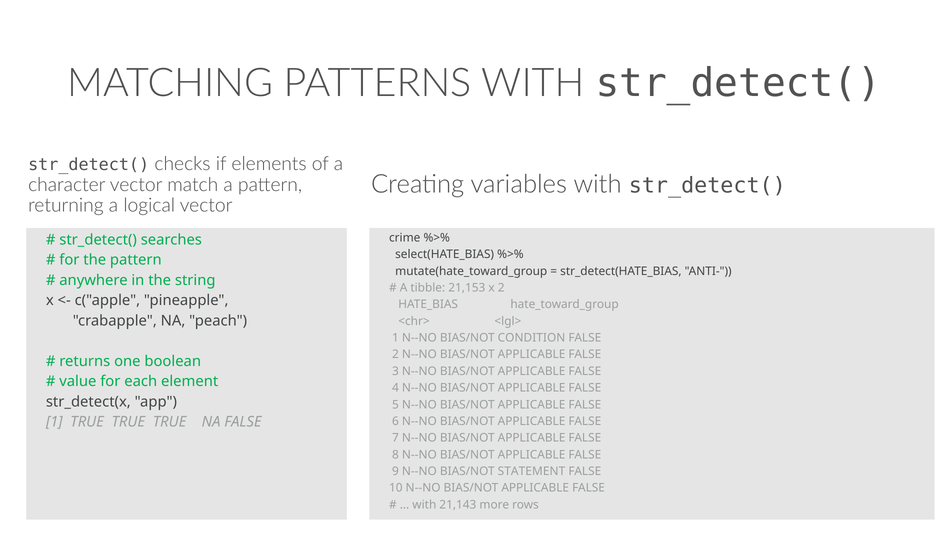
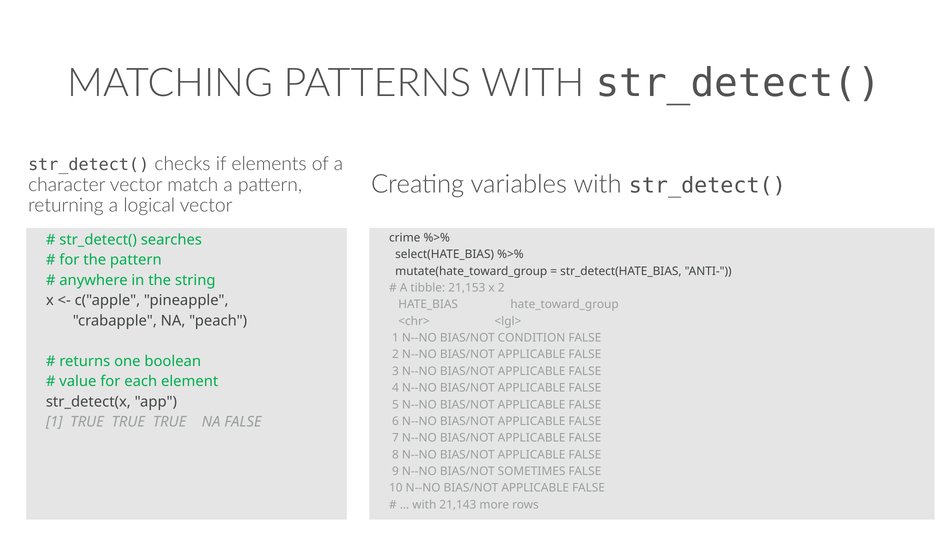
STATEMENT: STATEMENT -> SOMETIMES (532, 472)
